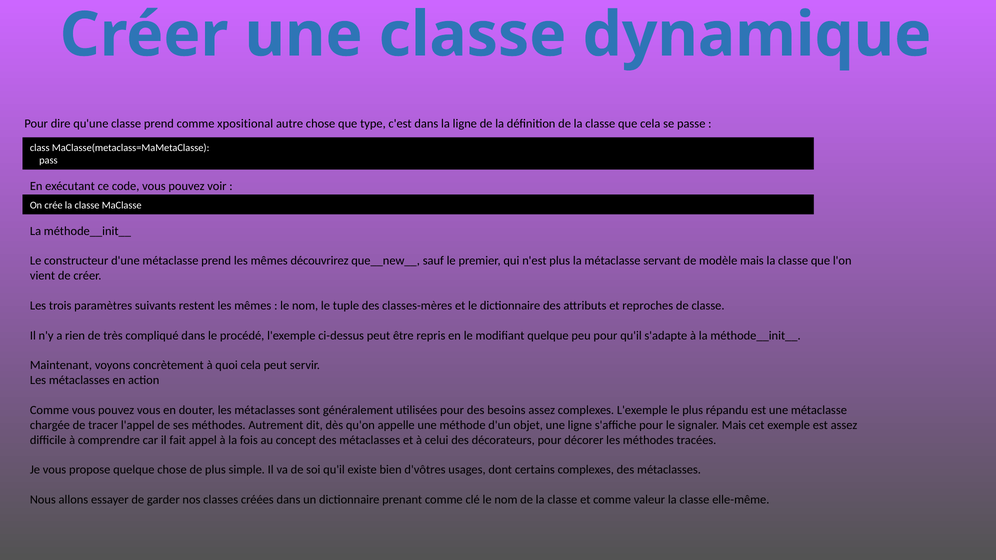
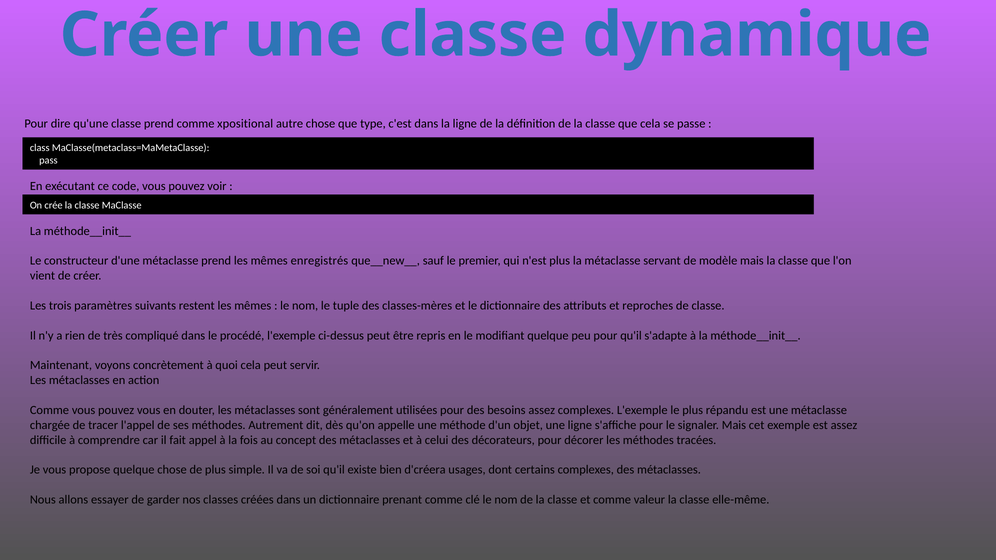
découvrirez: découvrirez -> enregistrés (319, 261)
d'vôtres: d'vôtres -> d'créera (425, 470)
